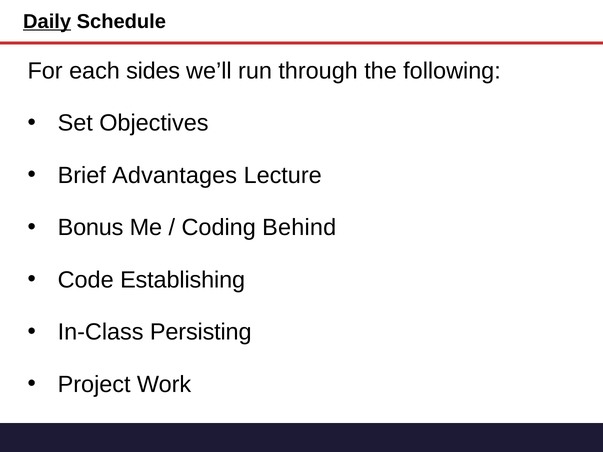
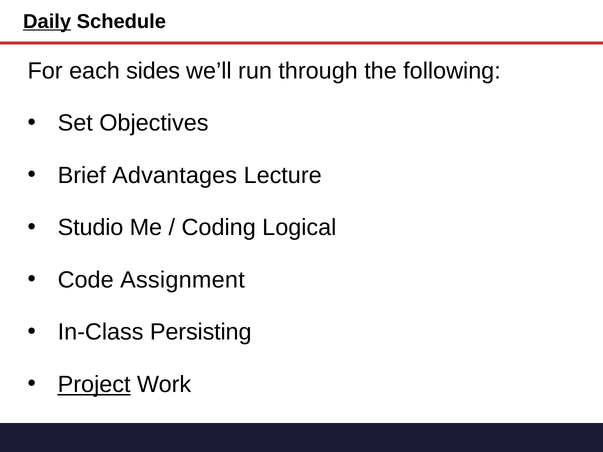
Bonus: Bonus -> Studio (91, 228)
Behind: Behind -> Logical (299, 228)
Establishing: Establishing -> Assignment (182, 280)
Project underline: none -> present (94, 385)
